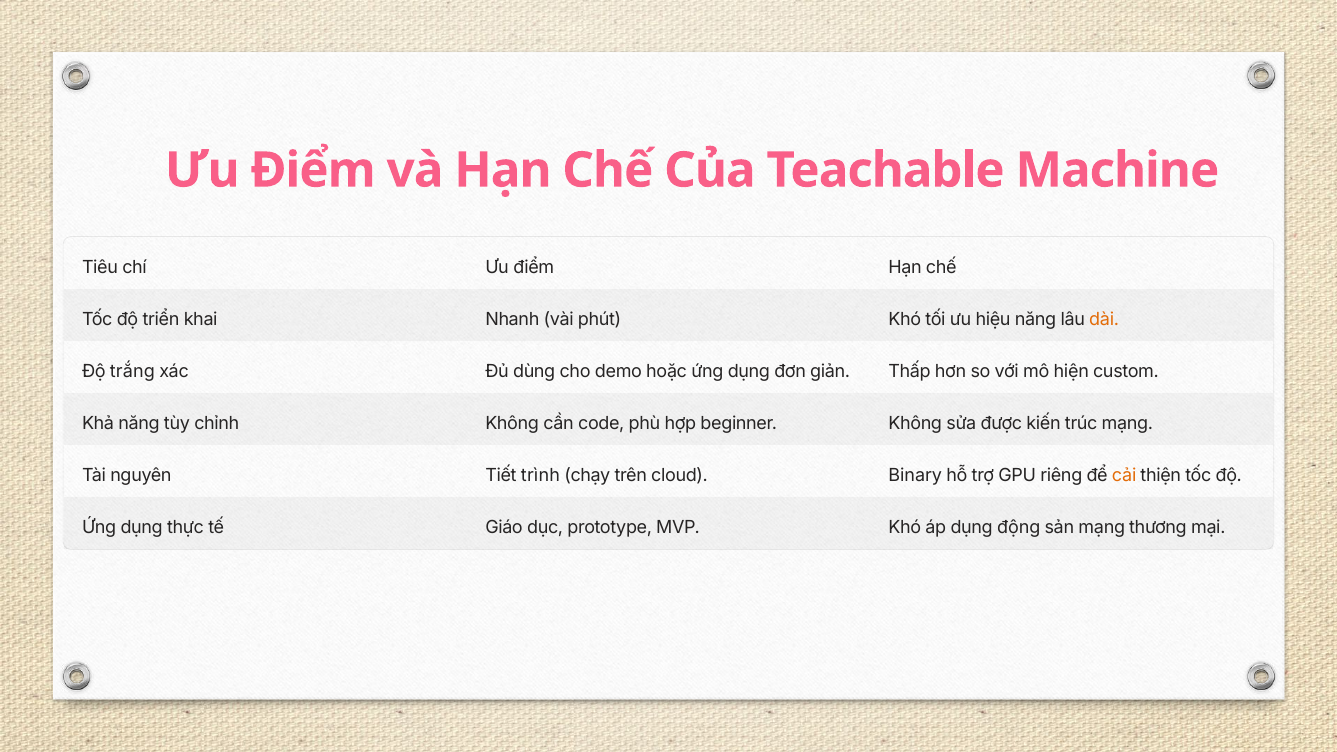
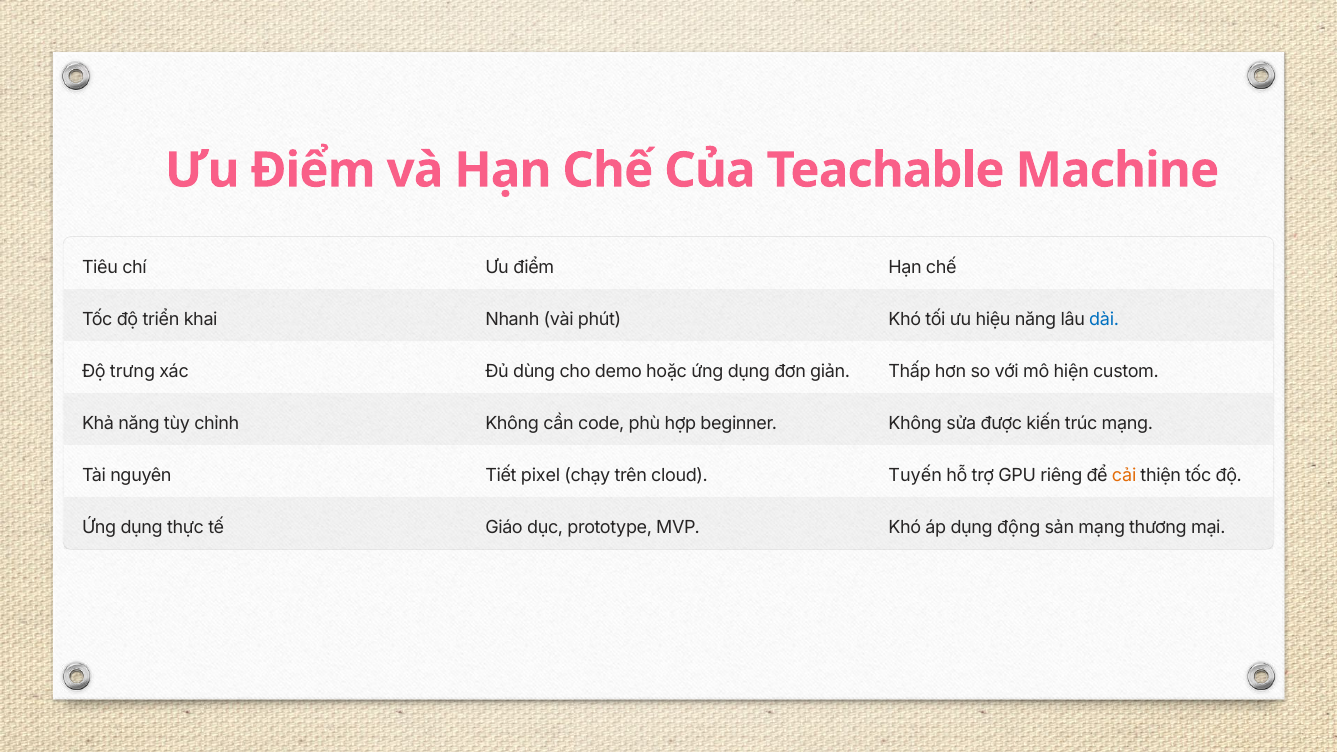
dài colour: orange -> blue (1104, 320)
trắng: trắng -> trưng (133, 372)
trình: trình -> pixel (541, 475)
Binary: Binary -> Tuyến (915, 475)
